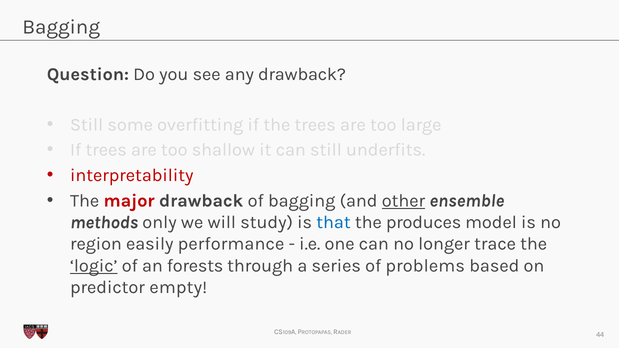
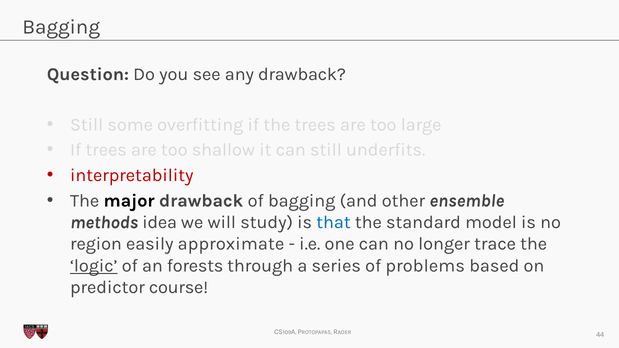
major colour: red -> black (129, 201)
other underline: present -> none (403, 201)
only: only -> idea (160, 222)
produces: produces -> standard (423, 222)
performance: performance -> approximate (231, 244)
empty: empty -> course (179, 287)
